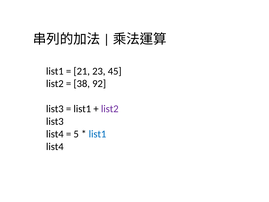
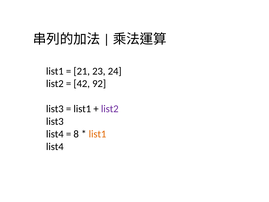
45: 45 -> 24 (115, 71)
38: 38 -> 42 (82, 84)
5: 5 -> 8 (76, 134)
list1 colour: blue -> orange (97, 134)
